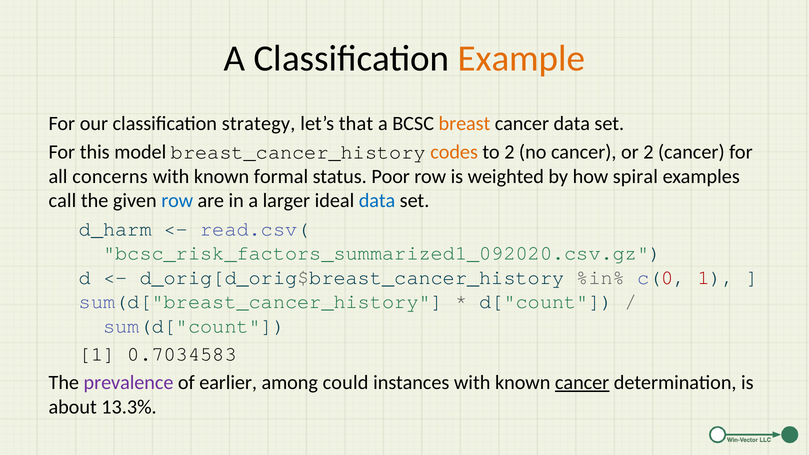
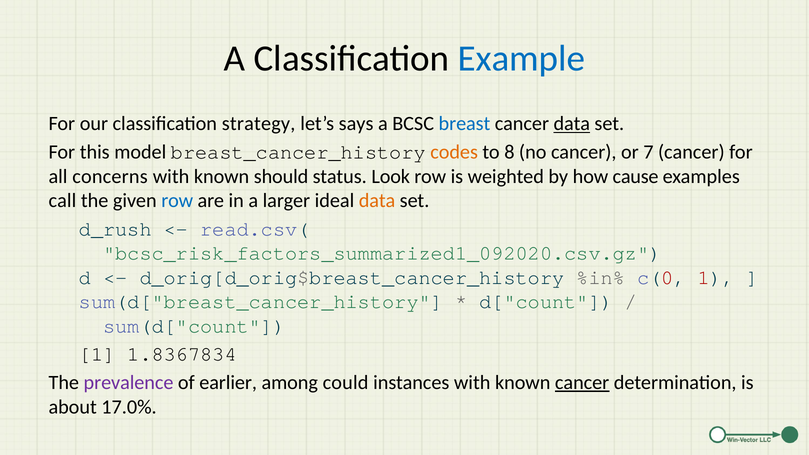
Example colour: orange -> blue (521, 59)
that: that -> says (356, 124)
breast colour: orange -> blue (464, 124)
data underline: none -> present (572, 124)
to 2: 2 -> 8 (509, 152)
or 2: 2 -> 7 (648, 152)
formal: formal -> should (281, 176)
Poor: Poor -> Look (391, 176)
spiral: spiral -> cause (636, 176)
data colour: blue -> orange (377, 201)
d_harm: d_harm -> d_rush (115, 229)
0.7034583: 0.7034583 -> 1.8367834 (182, 354)
13.3%: 13.3% -> 17.0% (129, 407)
